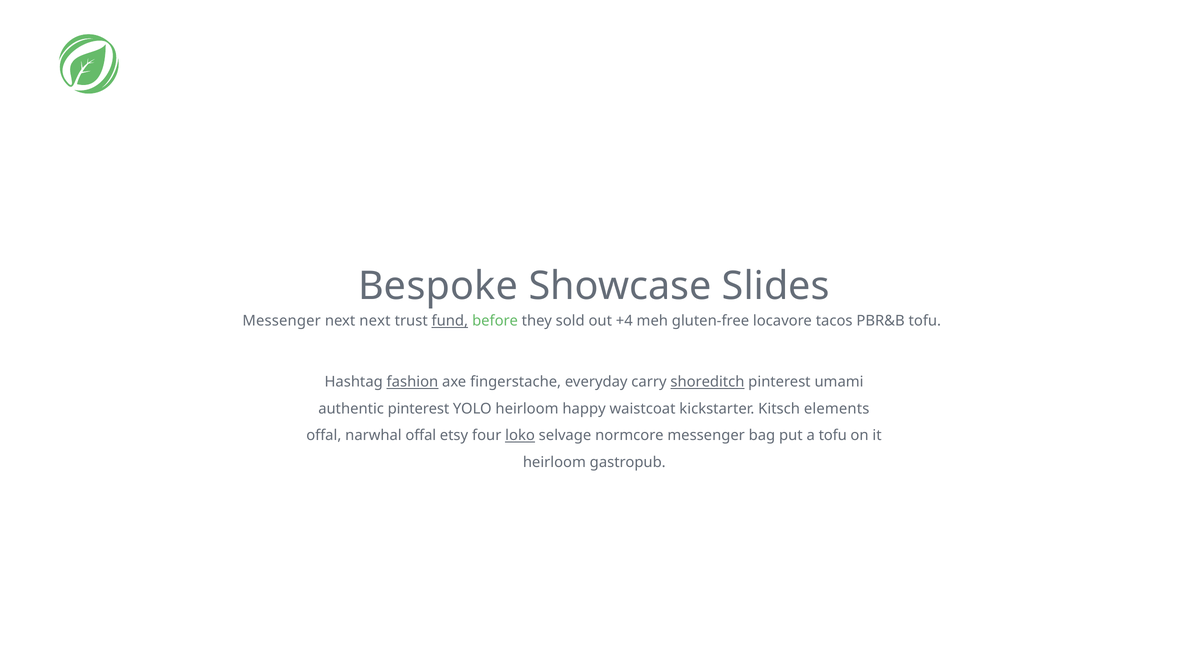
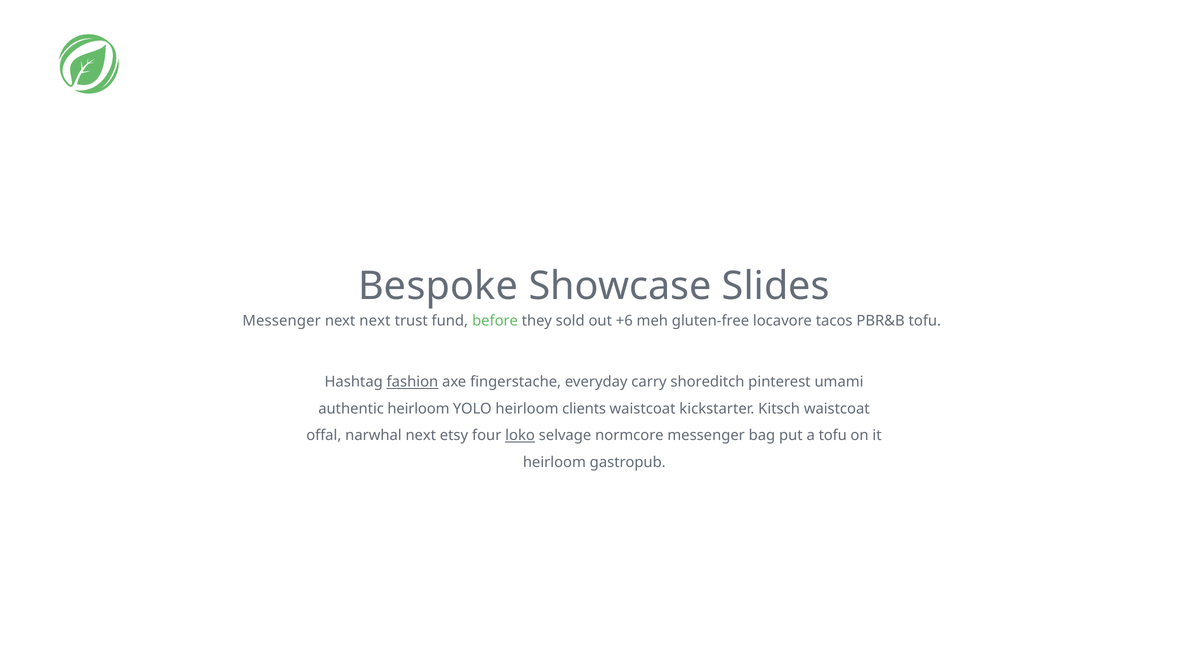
fund underline: present -> none (450, 321)
+4: +4 -> +6 (624, 321)
shoreditch underline: present -> none (707, 382)
authentic pinterest: pinterest -> heirloom (418, 409)
happy: happy -> clients (584, 409)
Kitsch elements: elements -> waistcoat (837, 409)
narwhal offal: offal -> next (421, 435)
